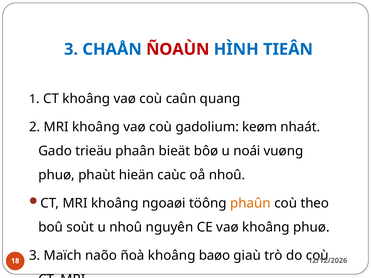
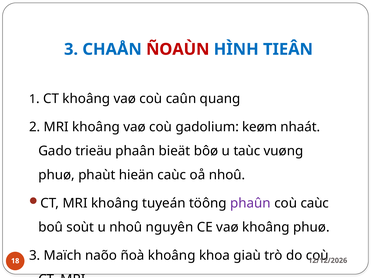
noái: noái -> taùc (247, 151)
ngoaøi: ngoaøi -> tuyeán (164, 203)
phaûn colour: orange -> purple (250, 203)
coù theo: theo -> caùc (315, 203)
baøo: baøo -> khoa (214, 256)
